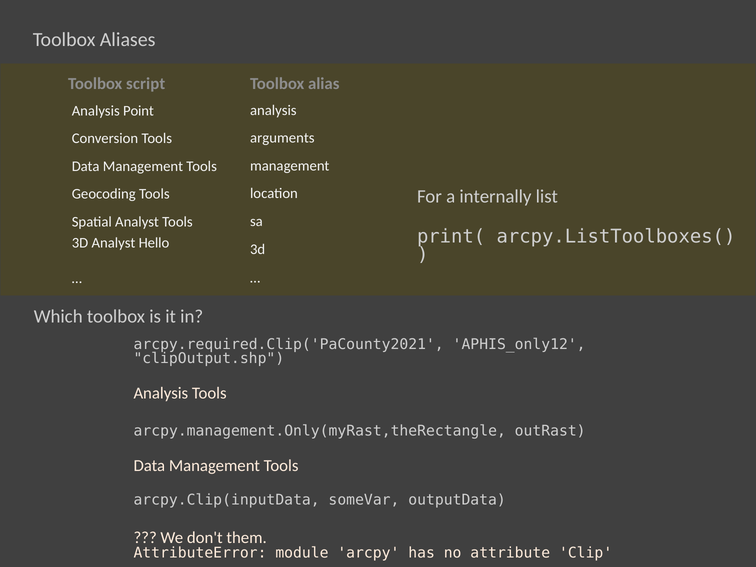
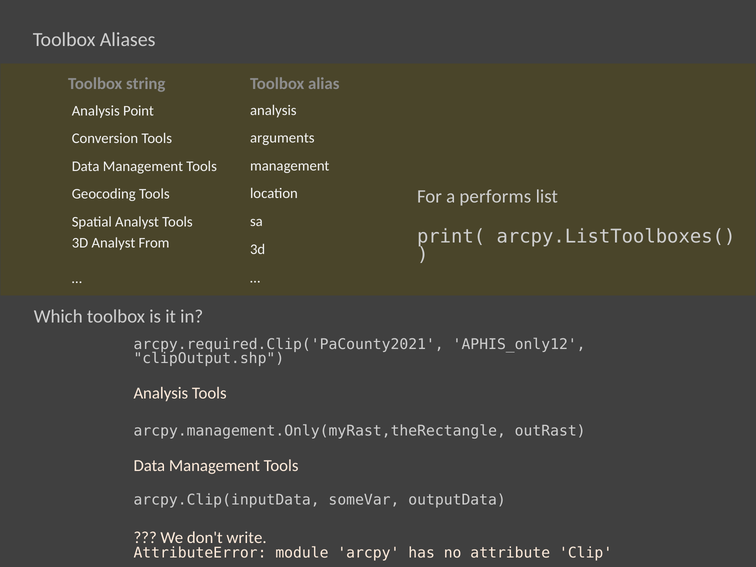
script: script -> string (146, 84)
internally: internally -> performs (495, 197)
Hello: Hello -> From (154, 243)
them: them -> write (247, 538)
